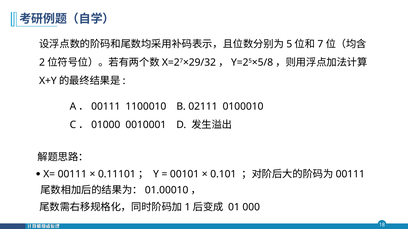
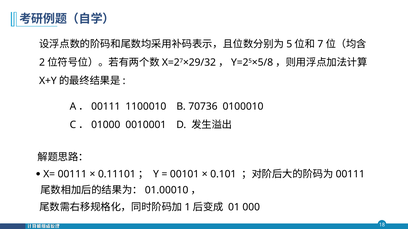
02111: 02111 -> 70736 (203, 107)
